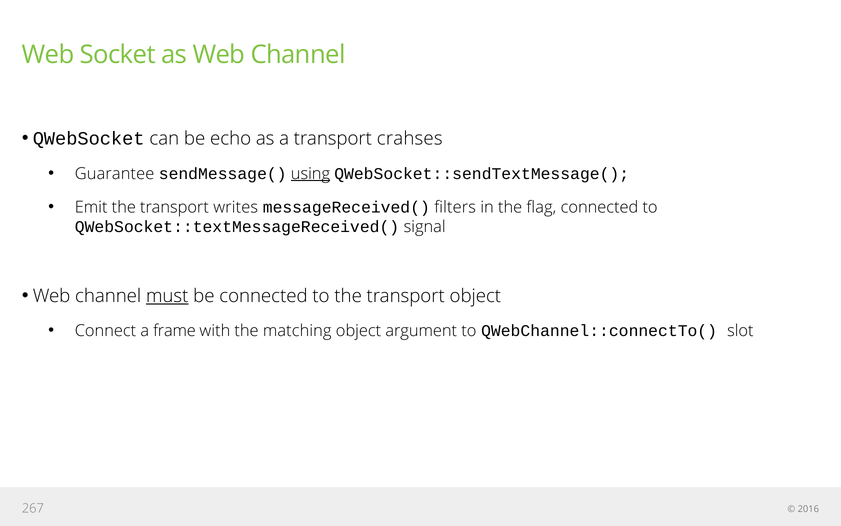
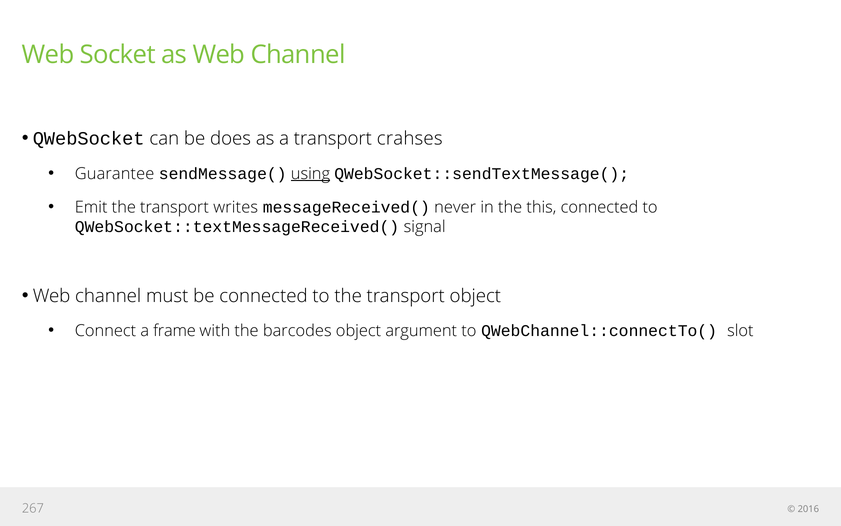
echo: echo -> does (231, 139)
filters: filters -> never (455, 207)
flag: flag -> this (541, 207)
must underline: present -> none (167, 296)
matching: matching -> barcodes (297, 331)
